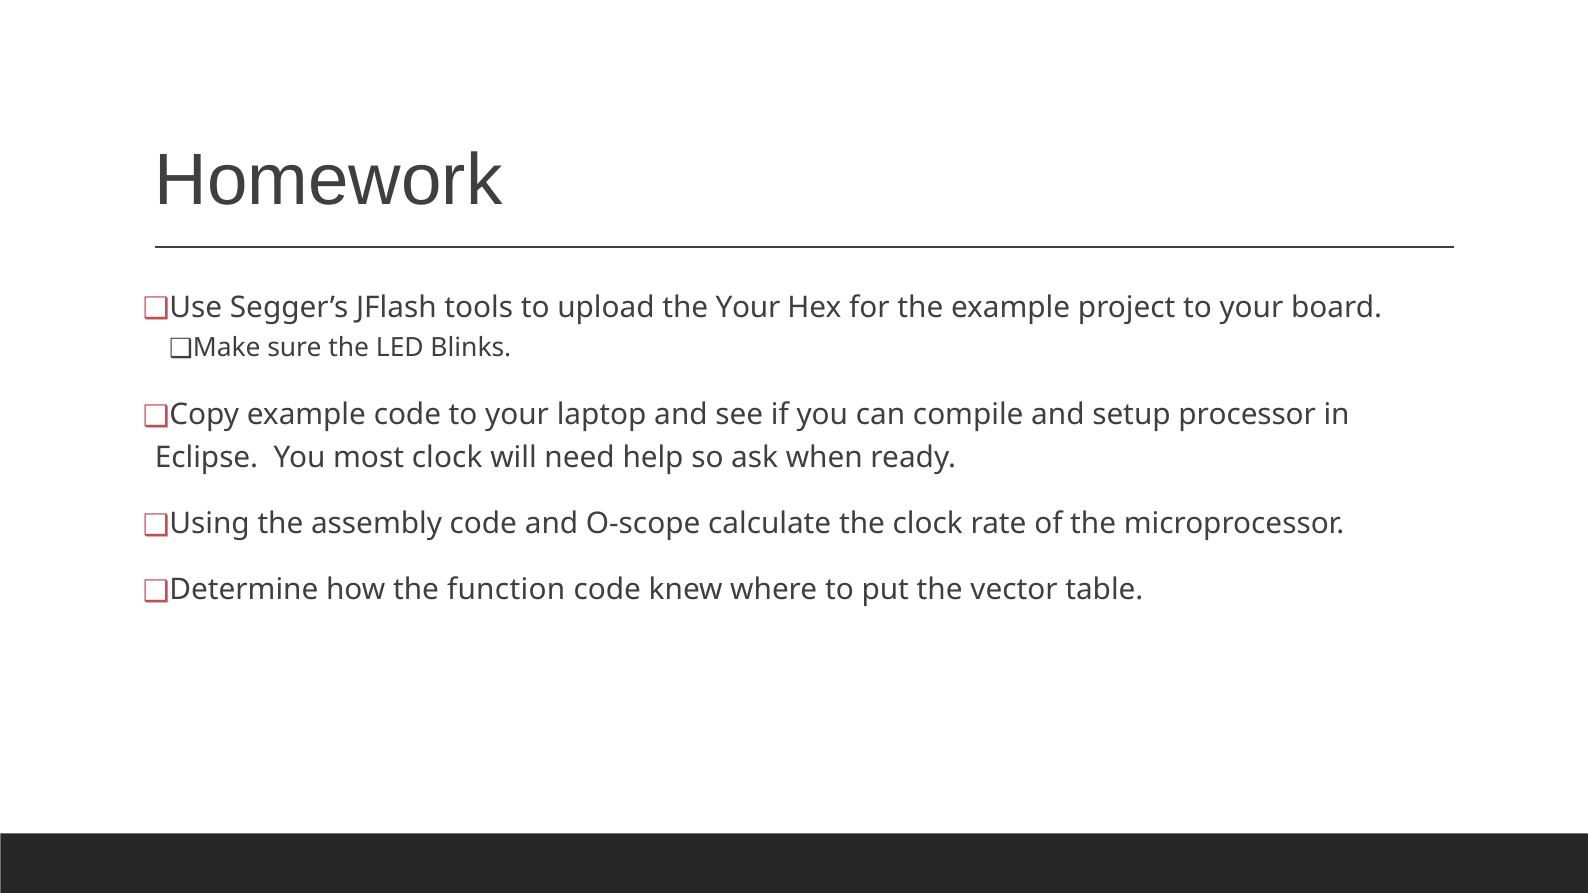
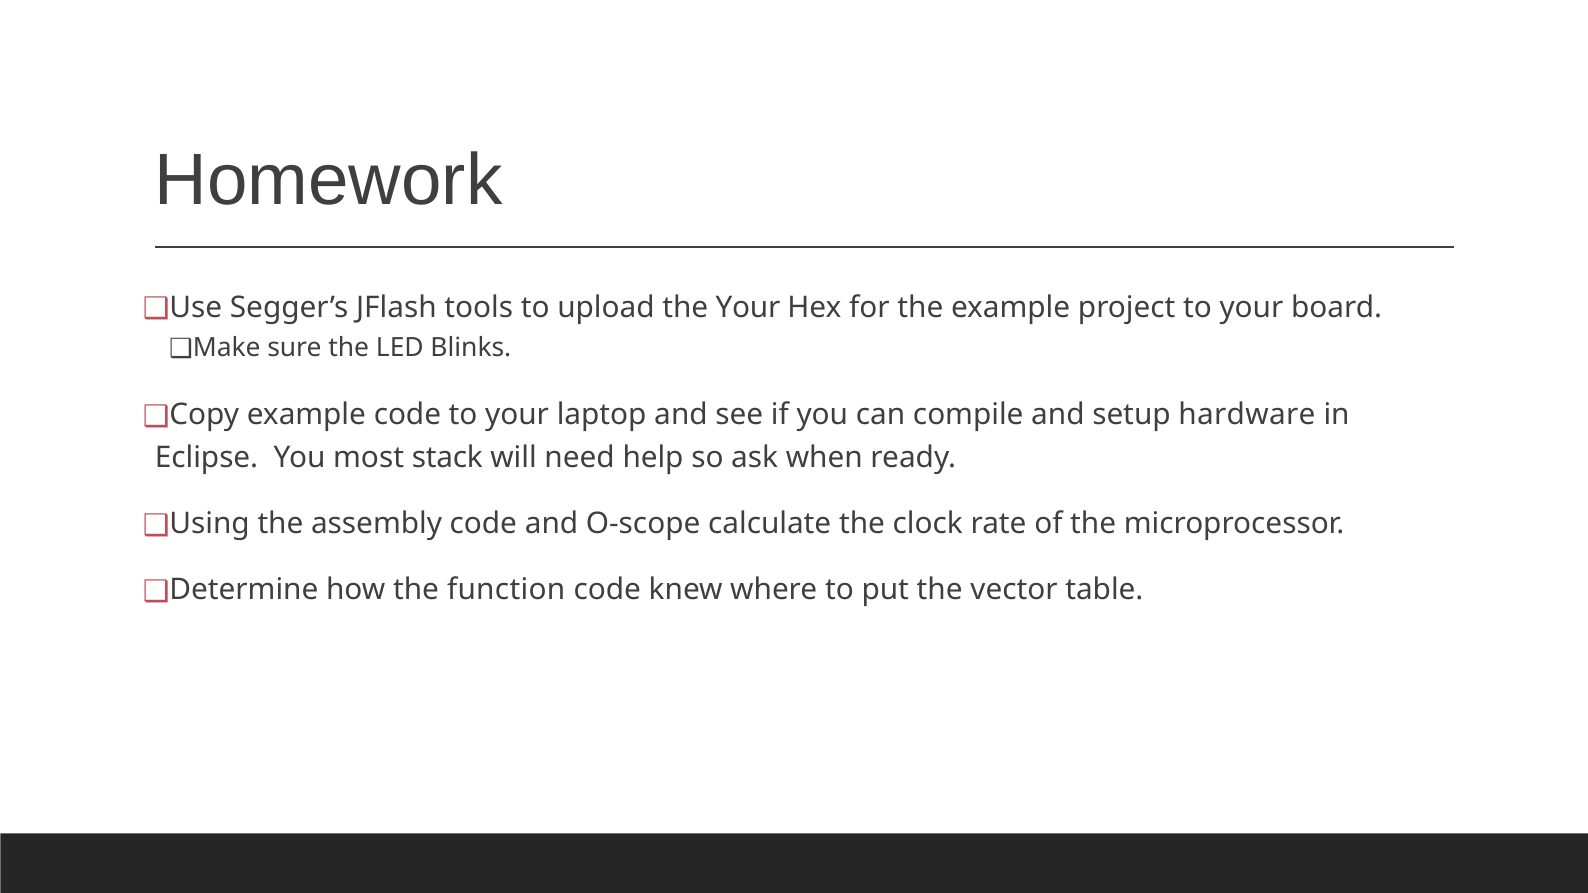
processor: processor -> hardware (1247, 415)
most clock: clock -> stack (447, 458)
